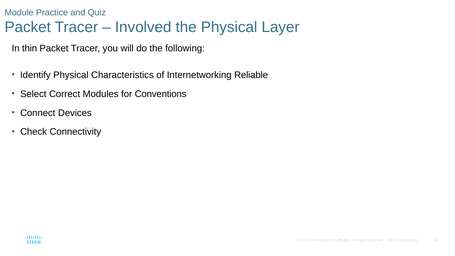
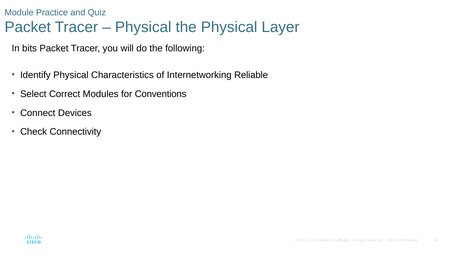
Involved: Involved -> Physical (143, 27)
thin: thin -> bits (30, 48)
